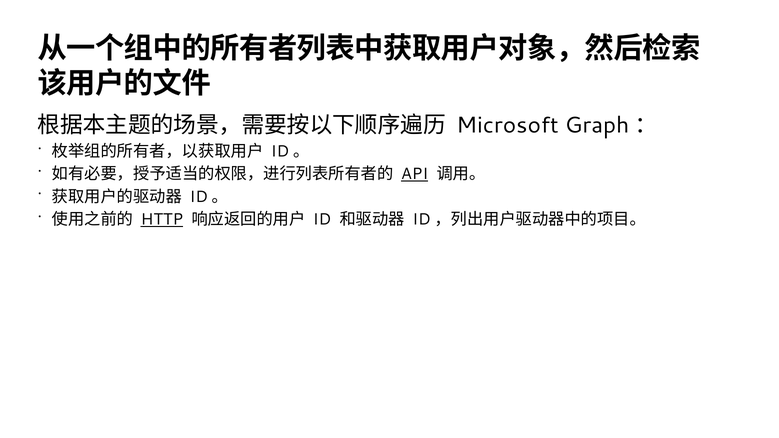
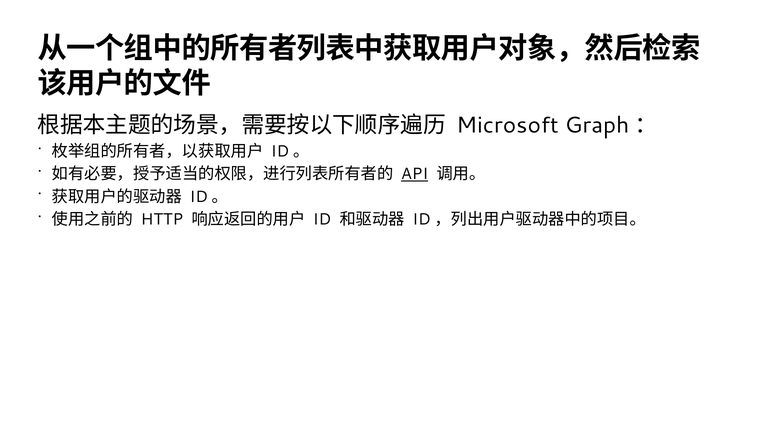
HTTP underline: present -> none (162, 220)
